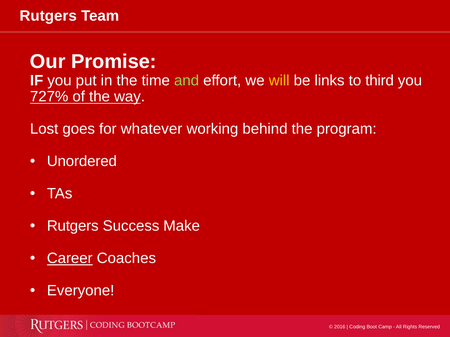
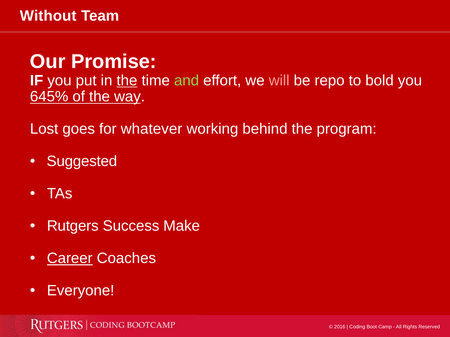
Rutgers: Rutgers -> Without (48, 16)
the underline: none -> present (127, 81)
will colour: yellow -> pink (279, 81)
links: links -> repo (330, 81)
third: third -> bold (380, 81)
727%: 727% -> 645% (49, 97)
Unordered: Unordered -> Suggested (82, 162)
